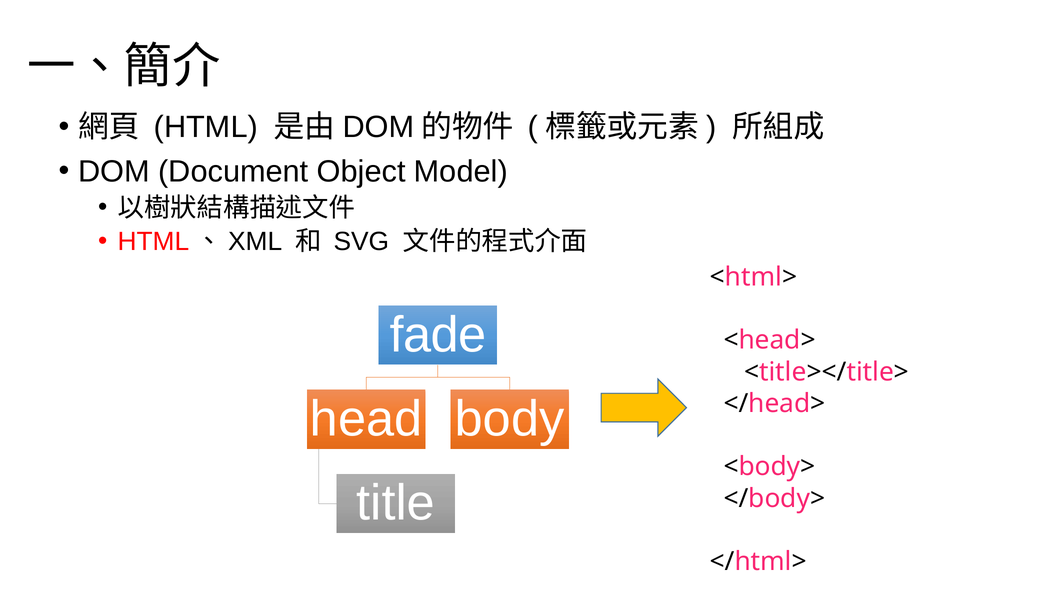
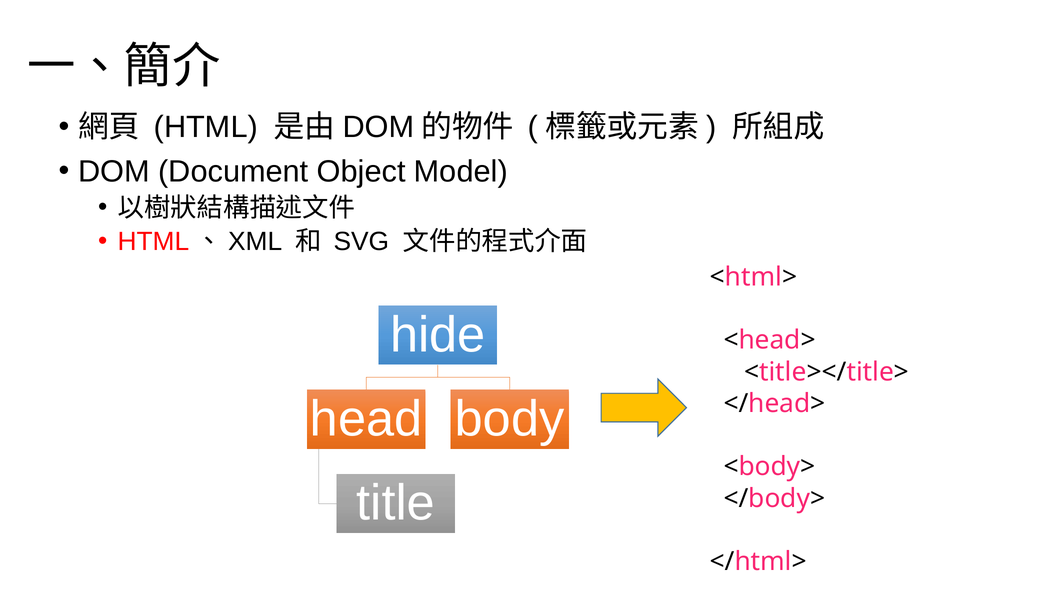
fade: fade -> hide (438, 335)
